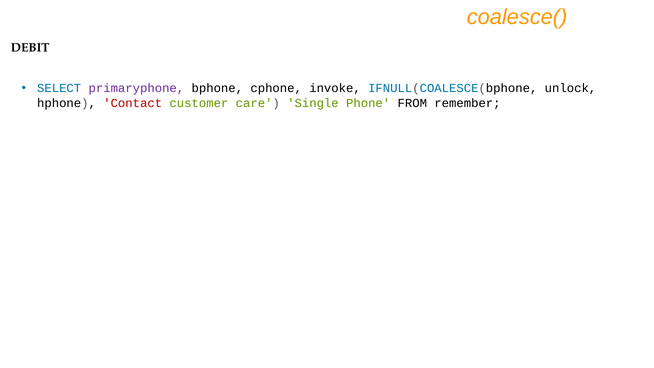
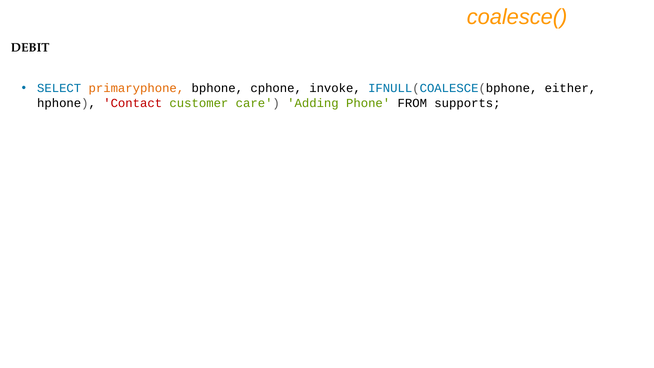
primaryphone colour: purple -> orange (136, 88)
unlock: unlock -> either (570, 88)
Single: Single -> Adding (313, 103)
remember: remember -> supports (467, 103)
